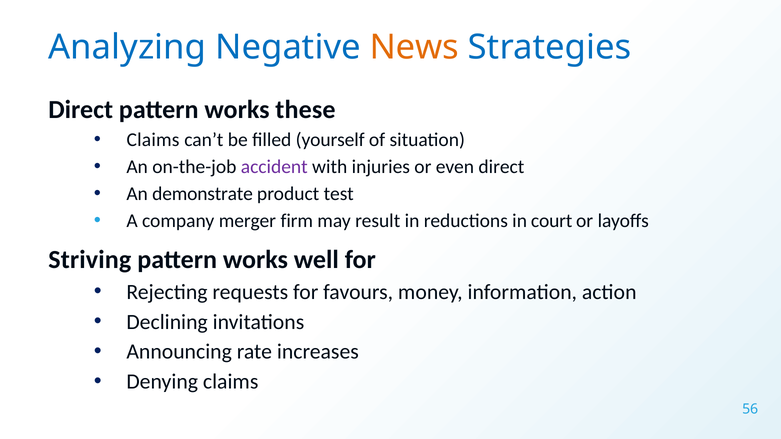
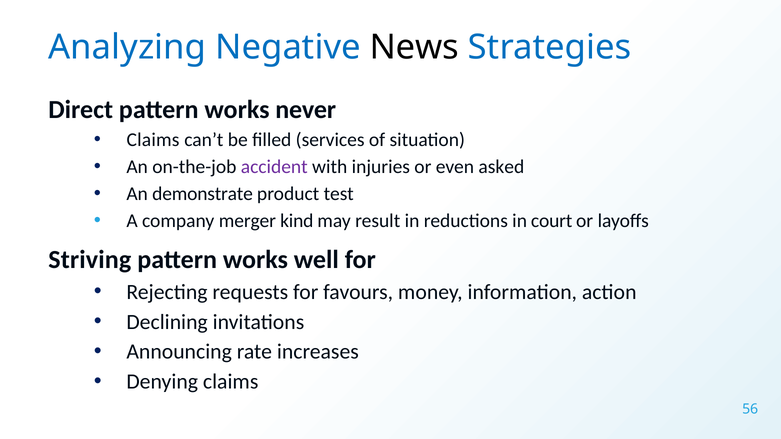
News colour: orange -> black (414, 47)
these: these -> never (306, 110)
yourself: yourself -> services (330, 140)
even direct: direct -> asked (501, 167)
firm: firm -> kind (297, 221)
